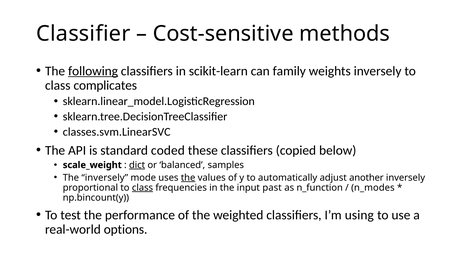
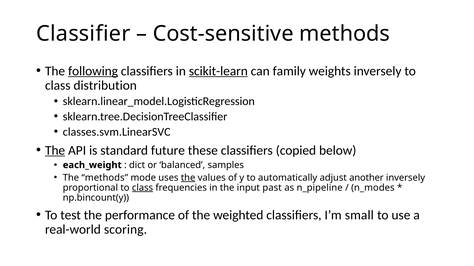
scikit-learn underline: none -> present (218, 71)
complicates: complicates -> distribution (105, 86)
The underline: none -> present (55, 151)
coded: coded -> future (168, 151)
scale_weight: scale_weight -> each_weight (92, 165)
dict underline: present -> none (137, 165)
The inversely: inversely -> methods (105, 178)
n_function: n_function -> n_pipeline (320, 188)
using: using -> small (359, 215)
options: options -> scoring (125, 230)
